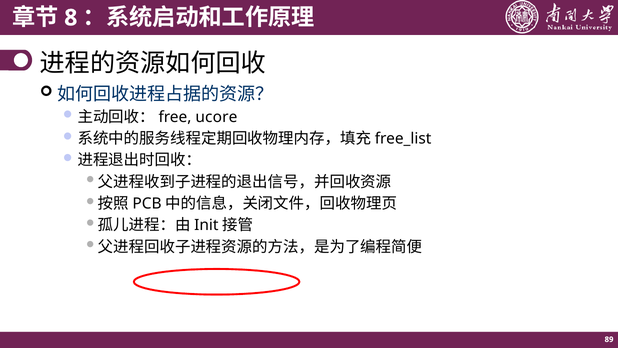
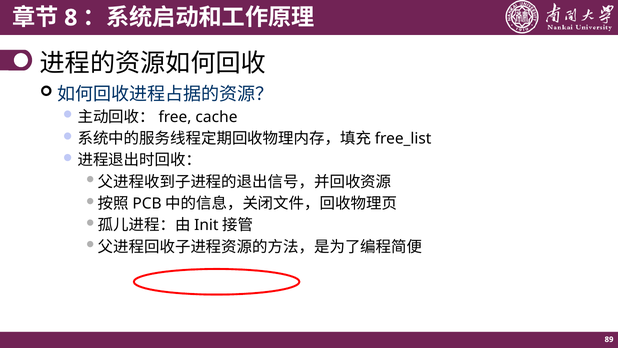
ucore: ucore -> cache (216, 117)
